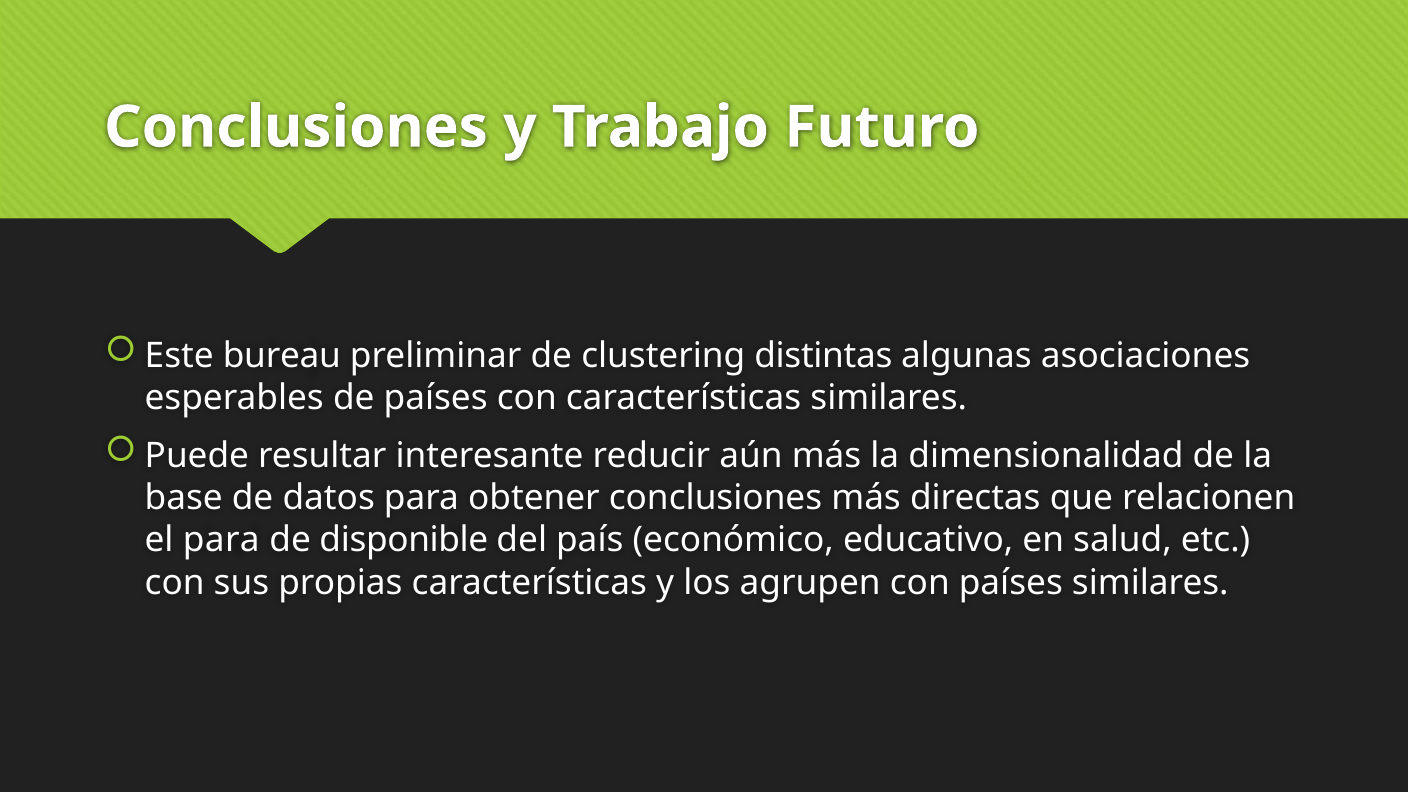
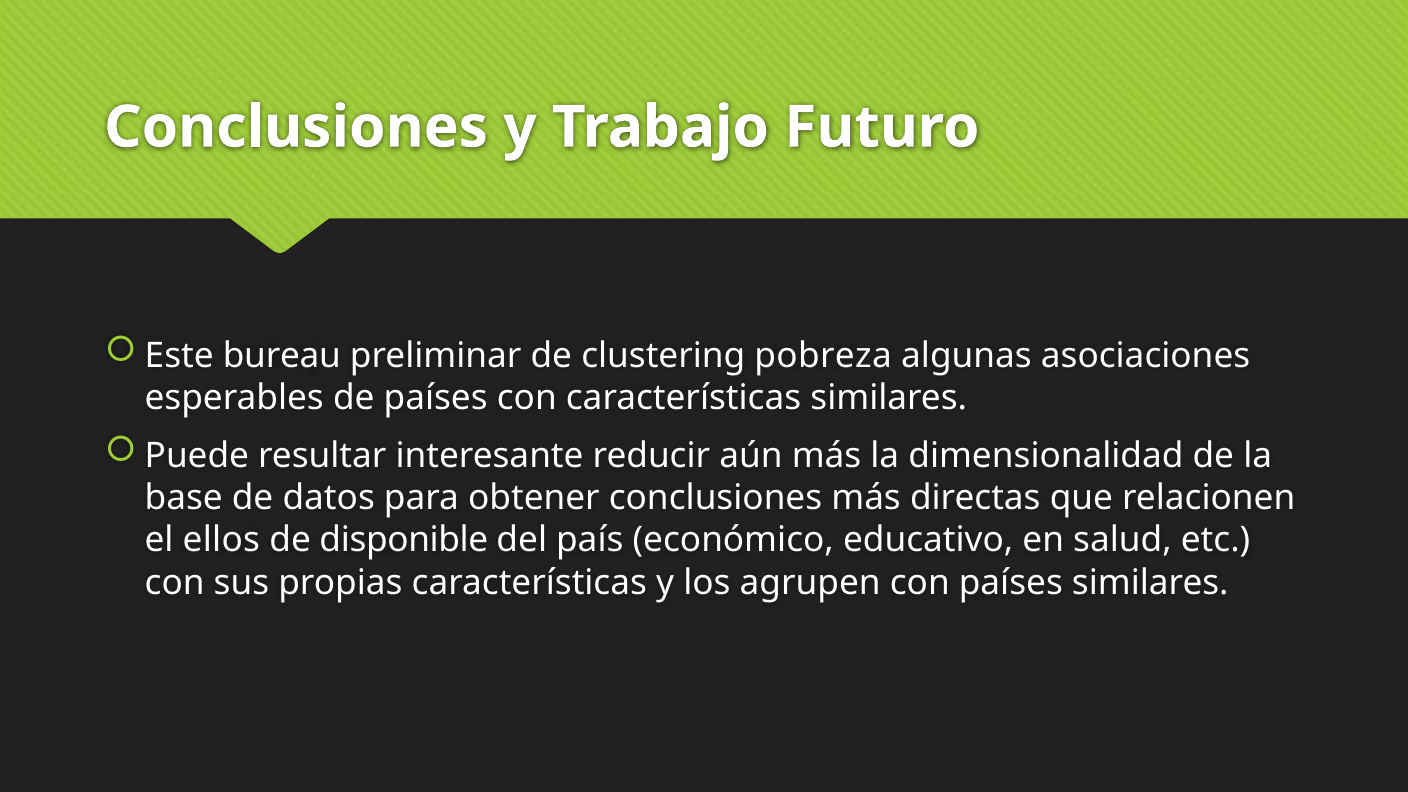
distintas: distintas -> pobreza (823, 356)
el para: para -> ellos (221, 540)
